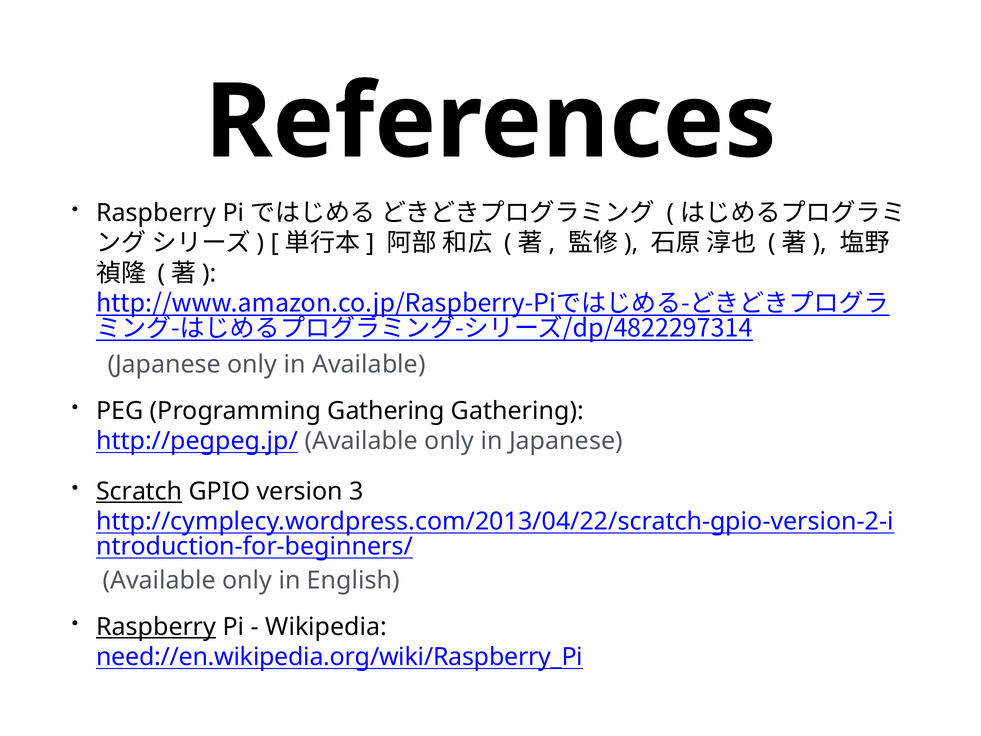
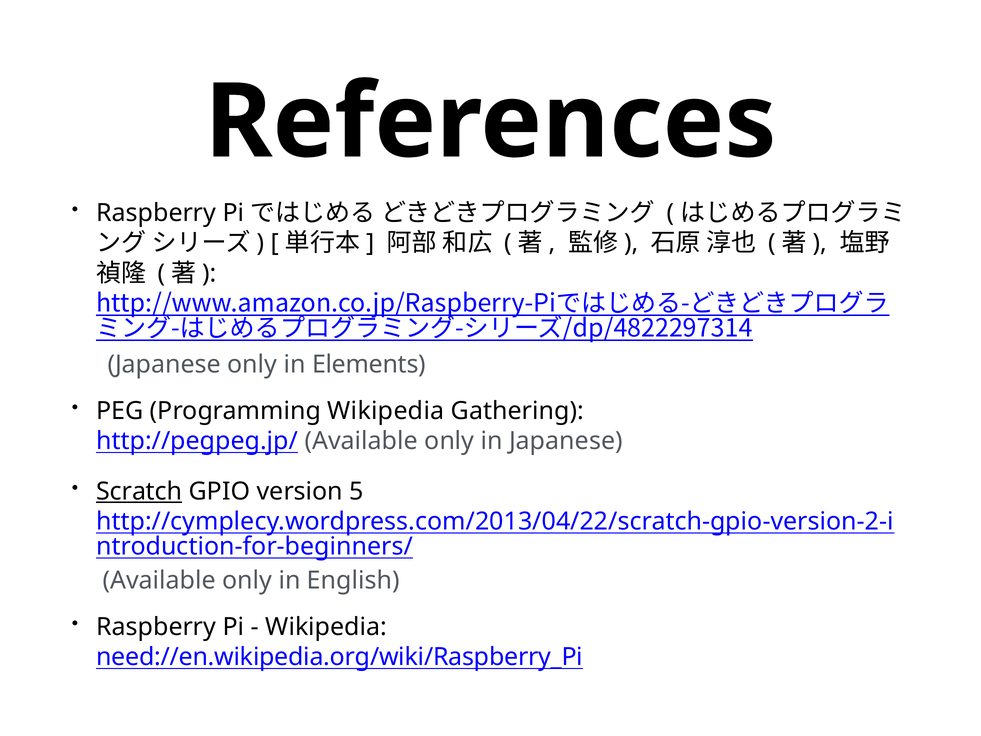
in Available: Available -> Elements (369, 365)
Programming Gathering: Gathering -> Wikipedia (386, 411)
3: 3 -> 5 (357, 491)
Raspberry underline: present -> none (156, 627)
